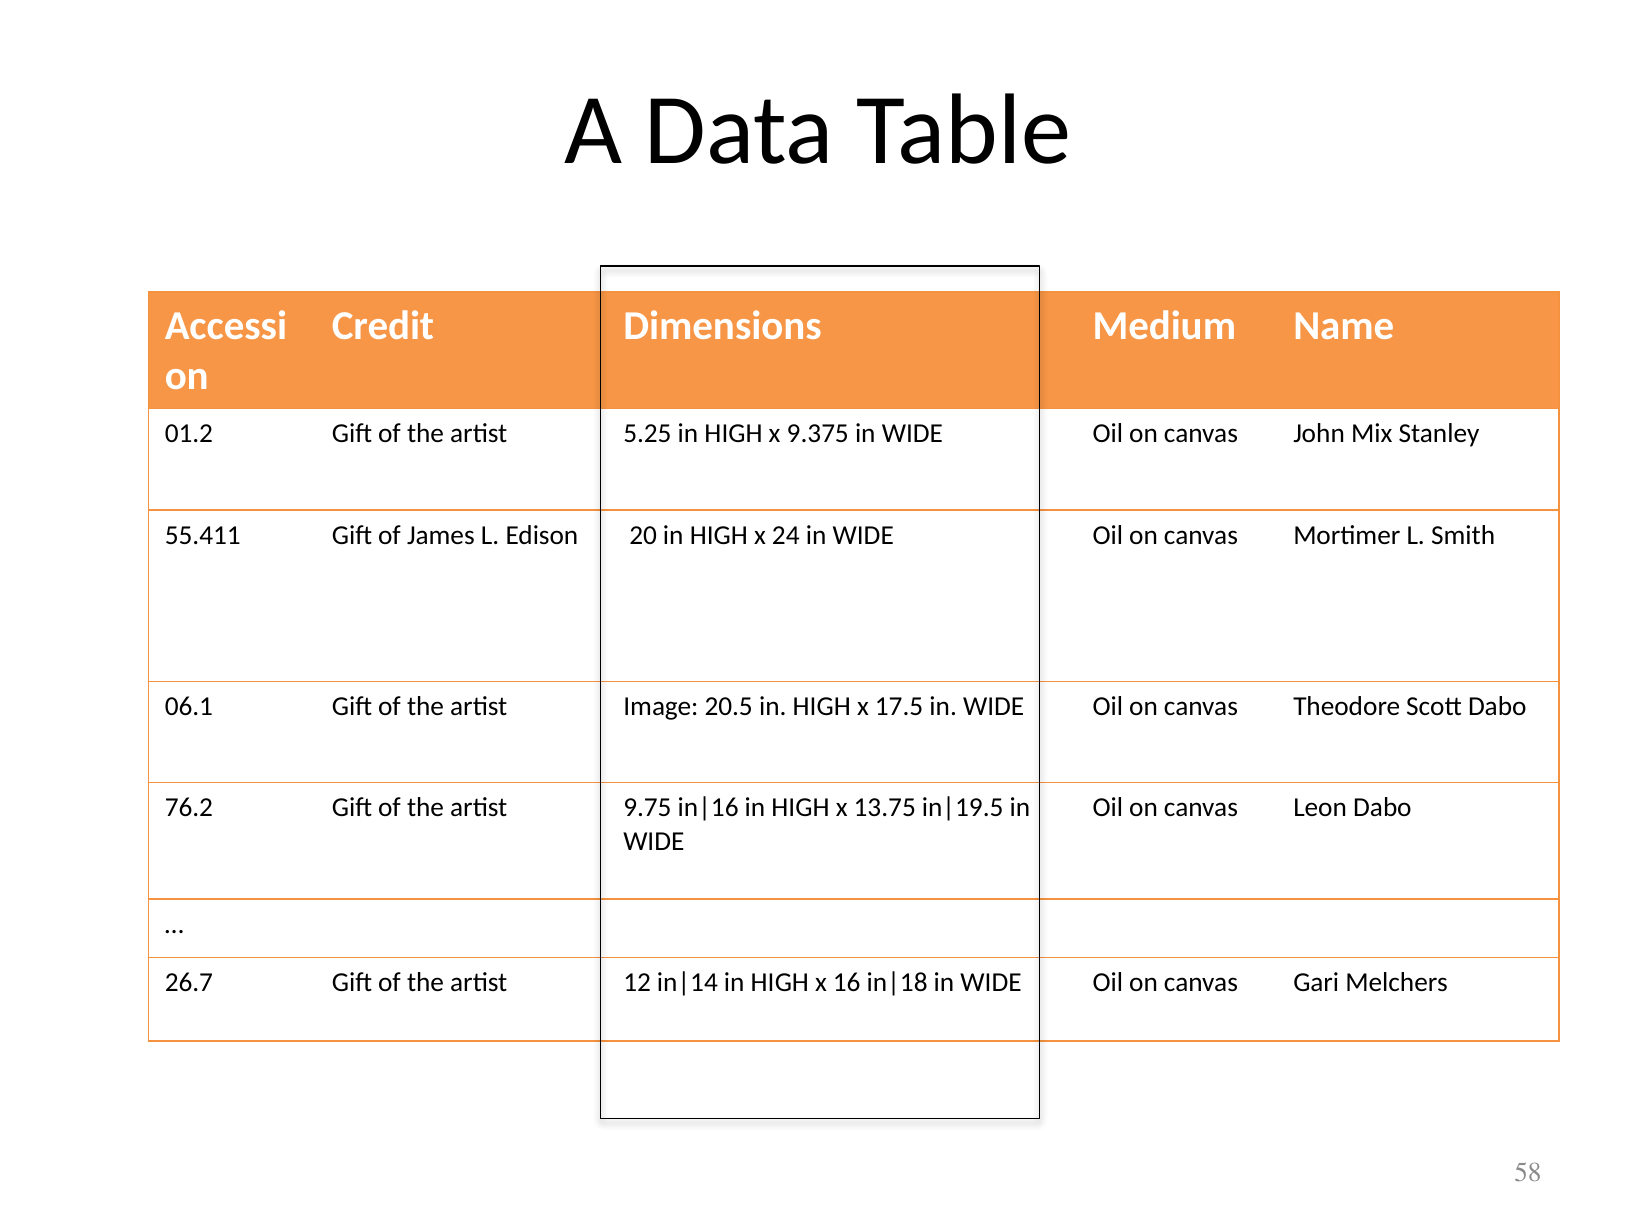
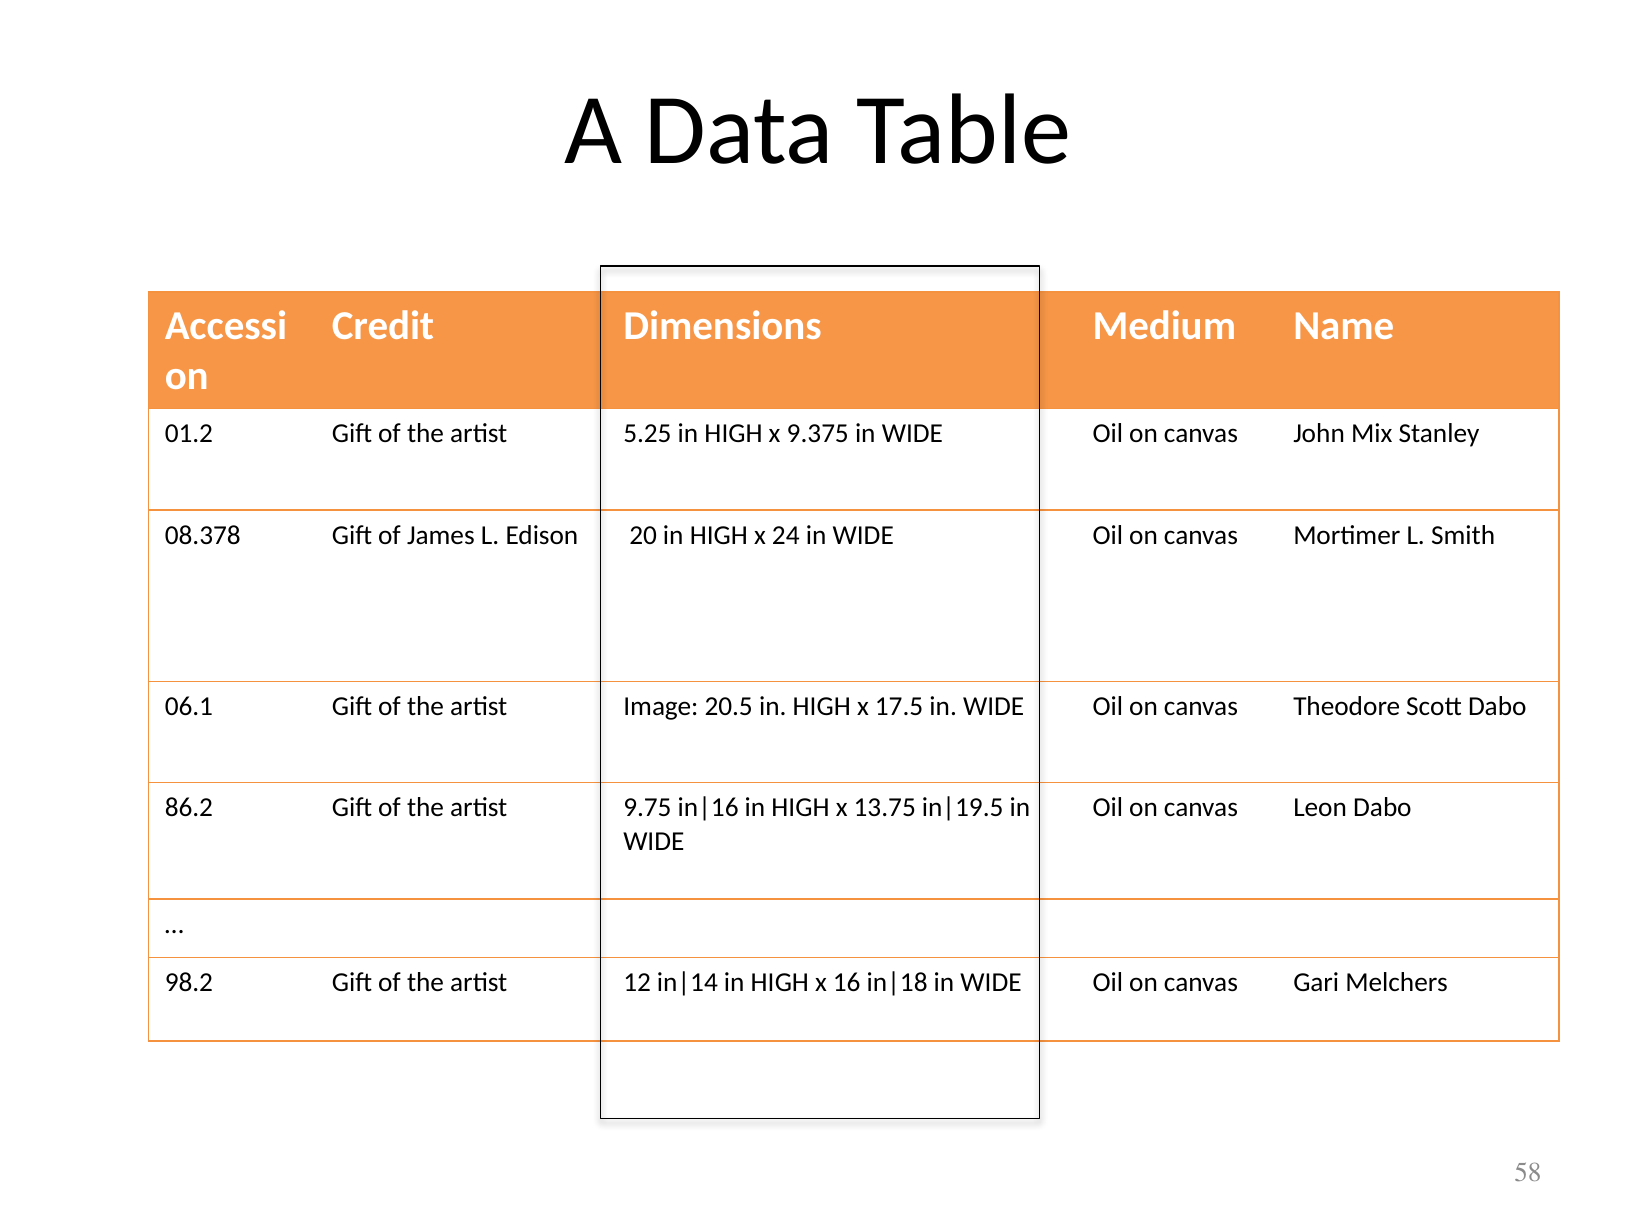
55.411: 55.411 -> 08.378 (203, 535)
76.2: 76.2 -> 86.2 (189, 808)
26.7: 26.7 -> 98.2 (189, 983)
